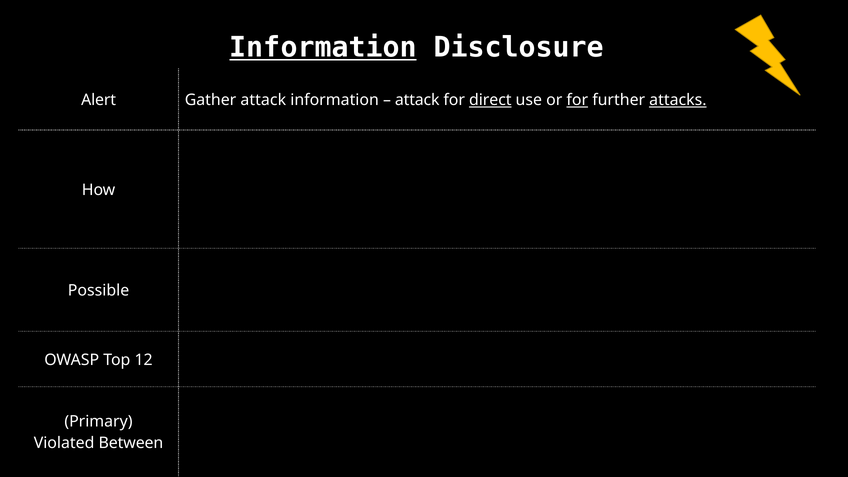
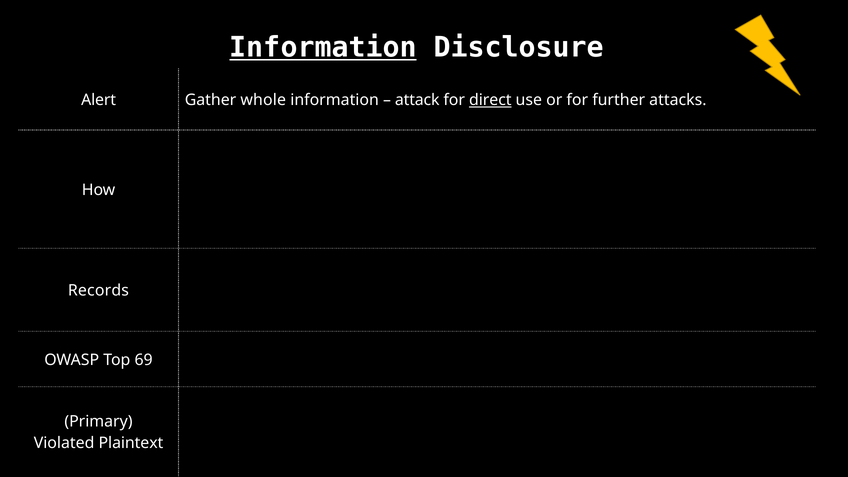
Gather attack: attack -> whole (263, 100)
for underline: present -> none (577, 100)
attacks underline: present -> none (678, 100)
Possible: Possible -> Records (98, 291)
12: 12 -> 69 (144, 360)
Between: Between -> Plaintext (131, 443)
